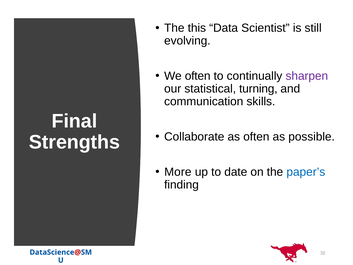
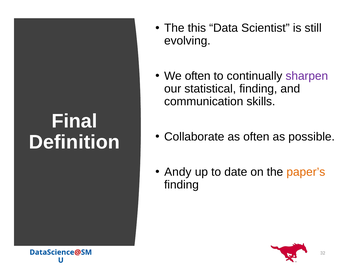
statistical turning: turning -> finding (258, 89)
Strengths: Strengths -> Definition (74, 142)
More: More -> Andy (178, 172)
paper’s colour: blue -> orange (306, 172)
